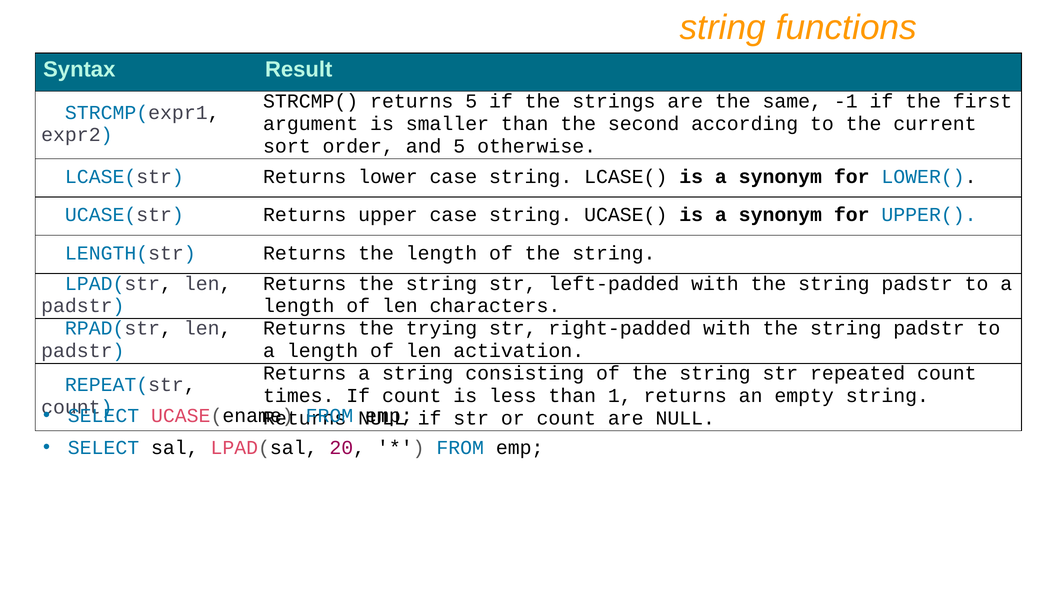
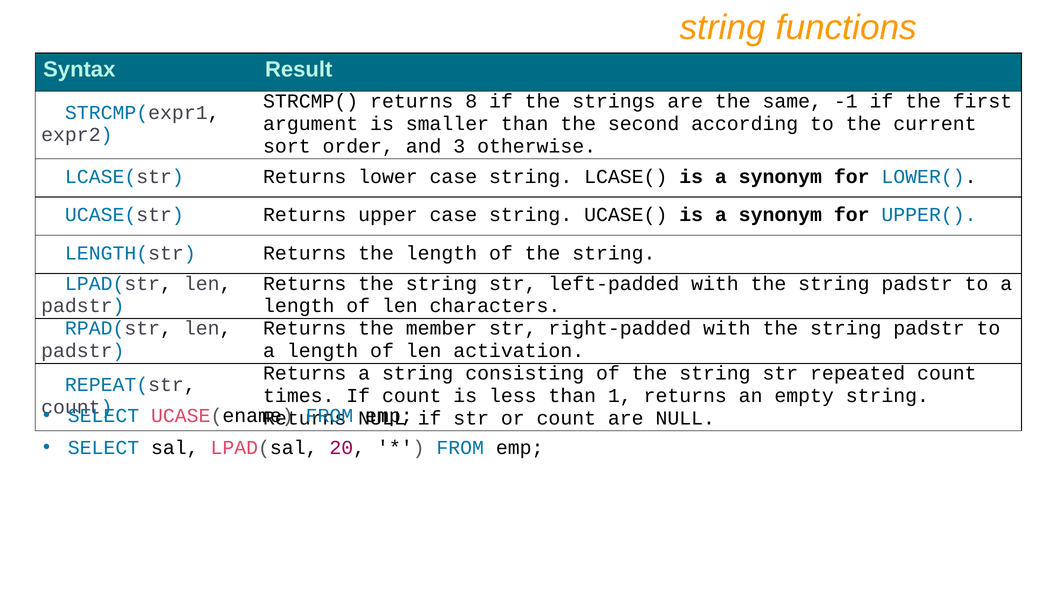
returns 5: 5 -> 8 (471, 101)
and 5: 5 -> 3 (459, 146)
trying: trying -> member (441, 329)
